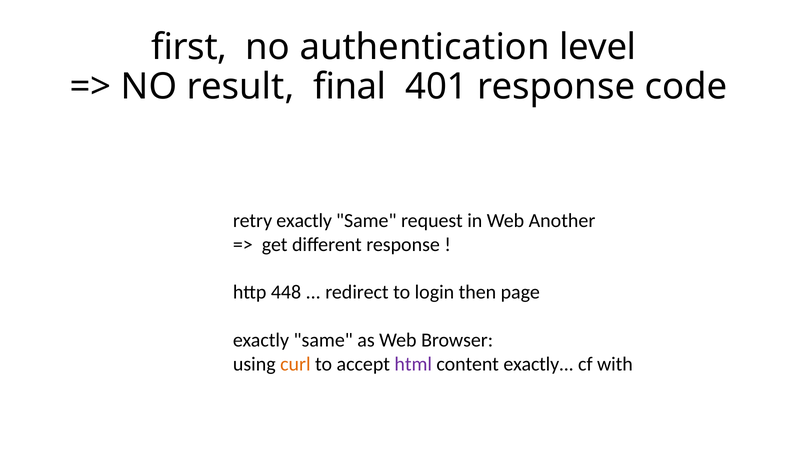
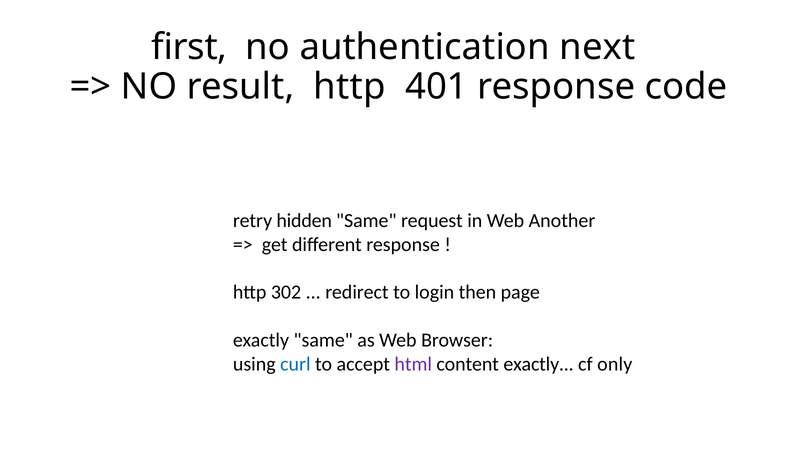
level: level -> next (597, 47)
result final: final -> http (350, 87)
retry exactly: exactly -> hidden (304, 220)
448: 448 -> 302 (286, 292)
curl colour: orange -> blue (295, 364)
with: with -> only (615, 364)
